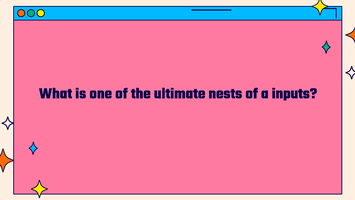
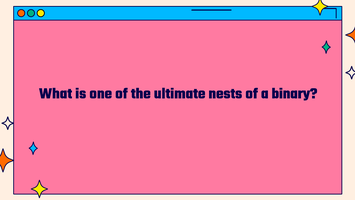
inputs: inputs -> binary (294, 93)
